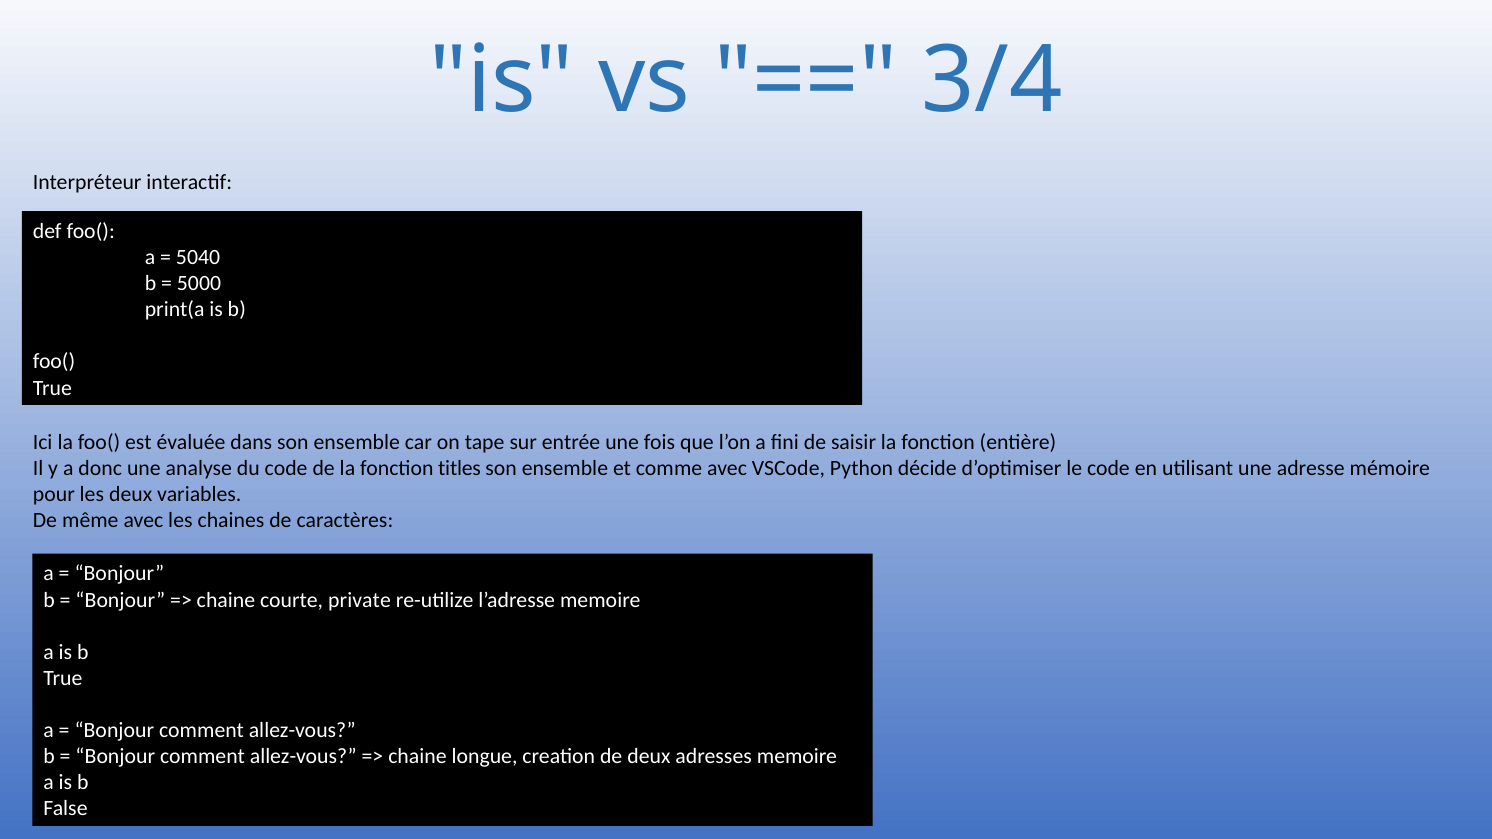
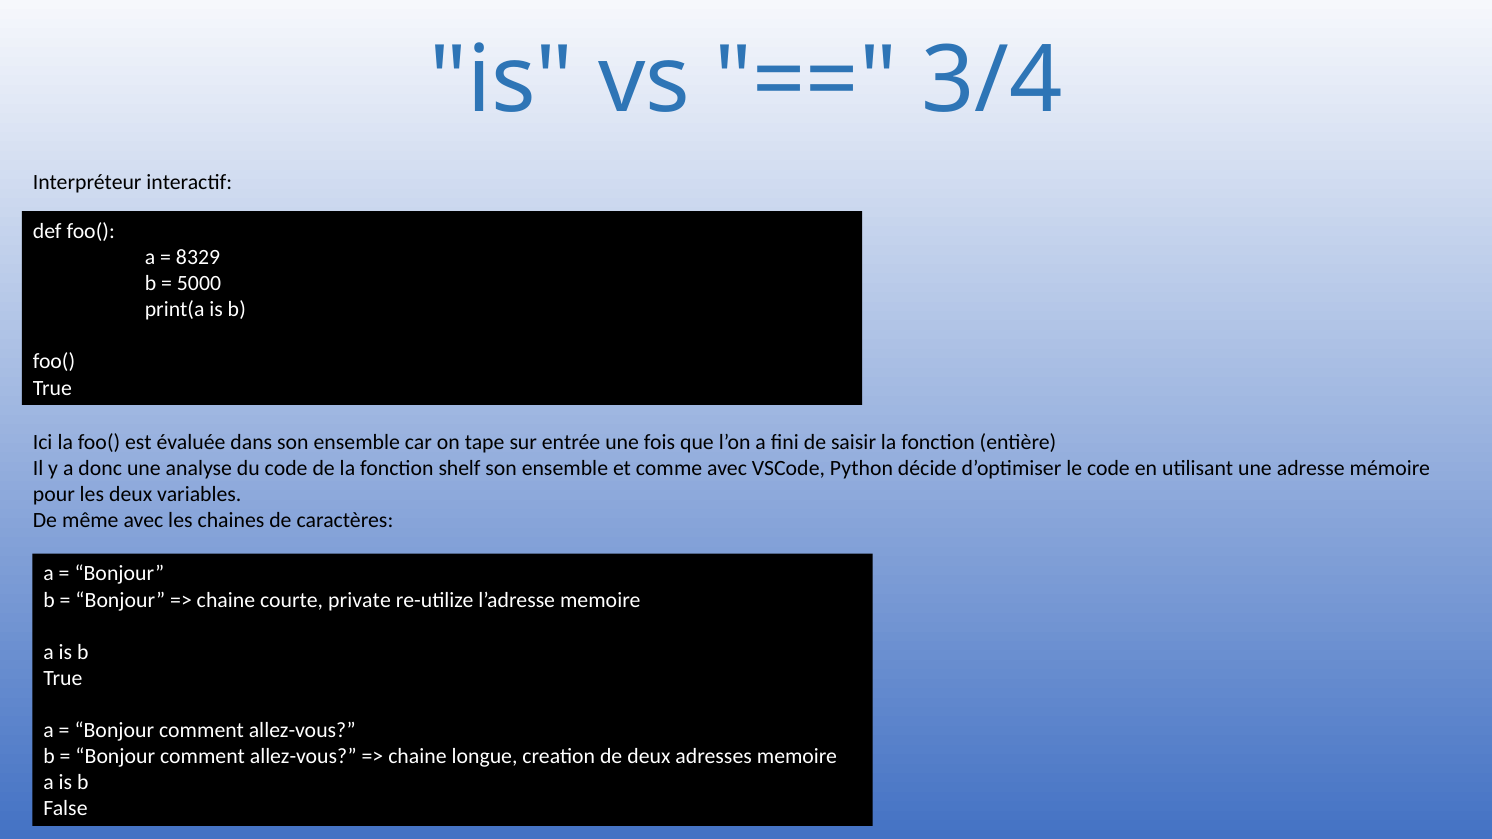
5040: 5040 -> 8329 (198, 257)
titles: titles -> shelf (460, 468)
